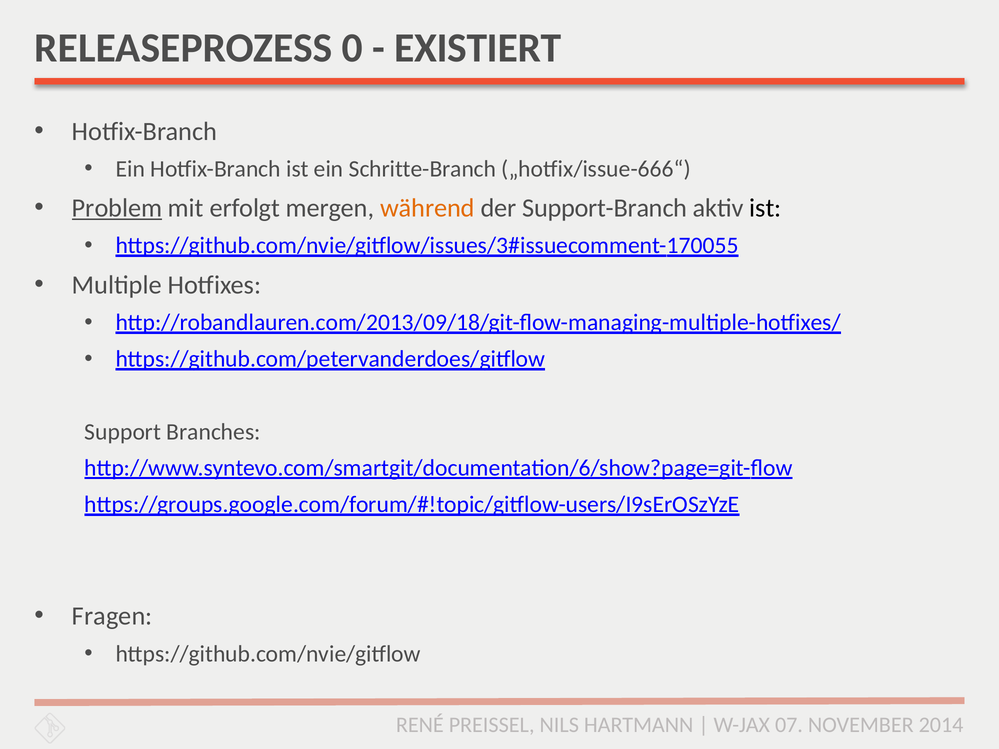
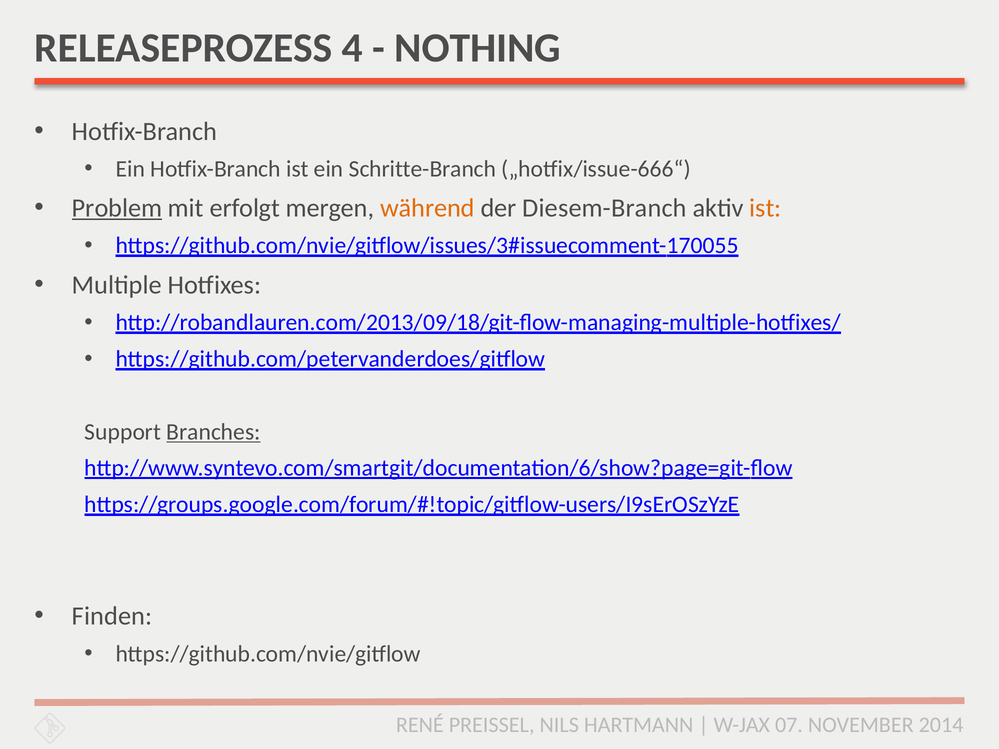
0: 0 -> 4 (352, 48)
EXISTIERT: EXISTIERT -> NOTHING (478, 48)
Support-Branch: Support-Branch -> Diesem-Branch (605, 208)
ist colour: black -> orange (765, 208)
Branches underline: none -> present (214, 432)
Fragen: Fragen -> Finden (112, 616)
